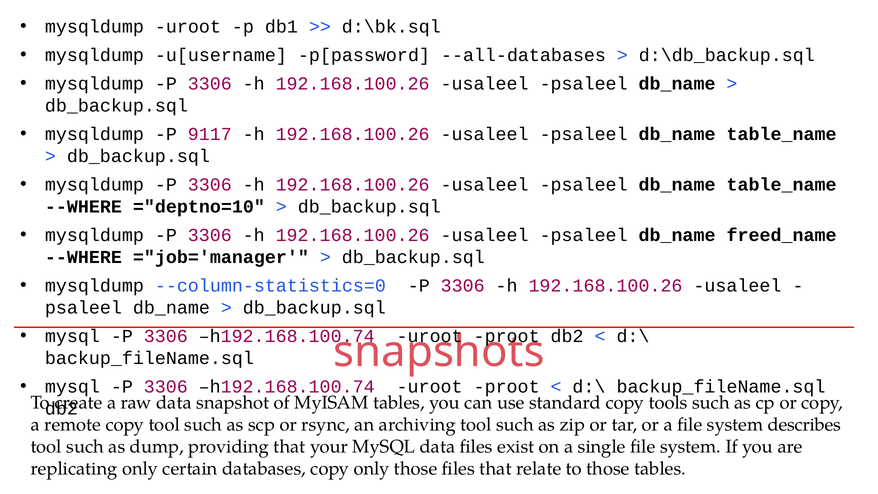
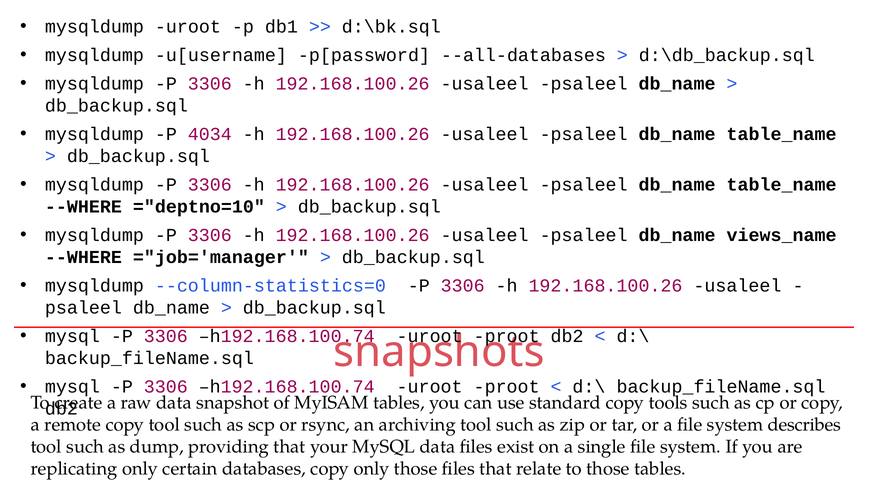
9117: 9117 -> 4034 (210, 134)
freed_name: freed_name -> views_name (782, 235)
